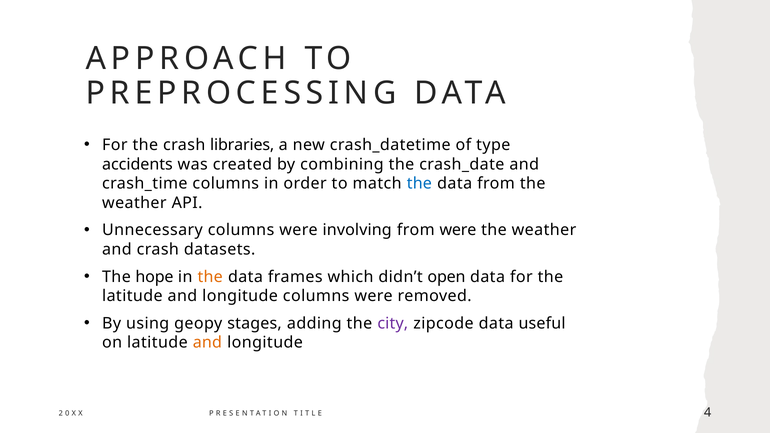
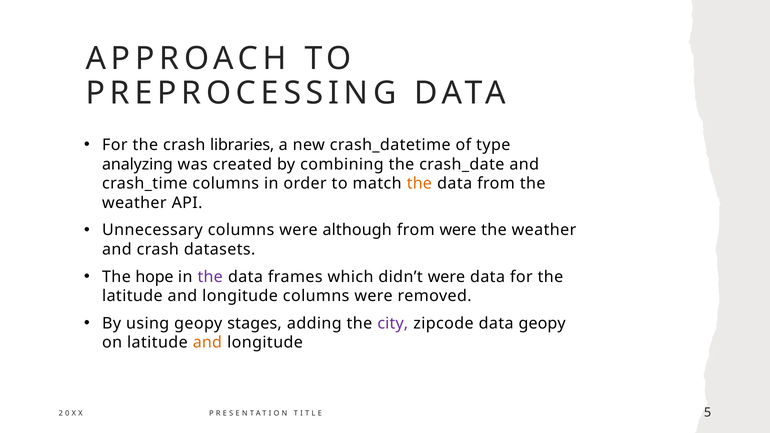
accidents: accidents -> analyzing (137, 164)
the colour: blue -> orange (419, 184)
involving: involving -> although (357, 230)
the colour: orange -> purple (210, 277)
didn’t open: open -> were (446, 277)
data useful: useful -> geopy (542, 323)
4: 4 -> 5 (708, 413)
